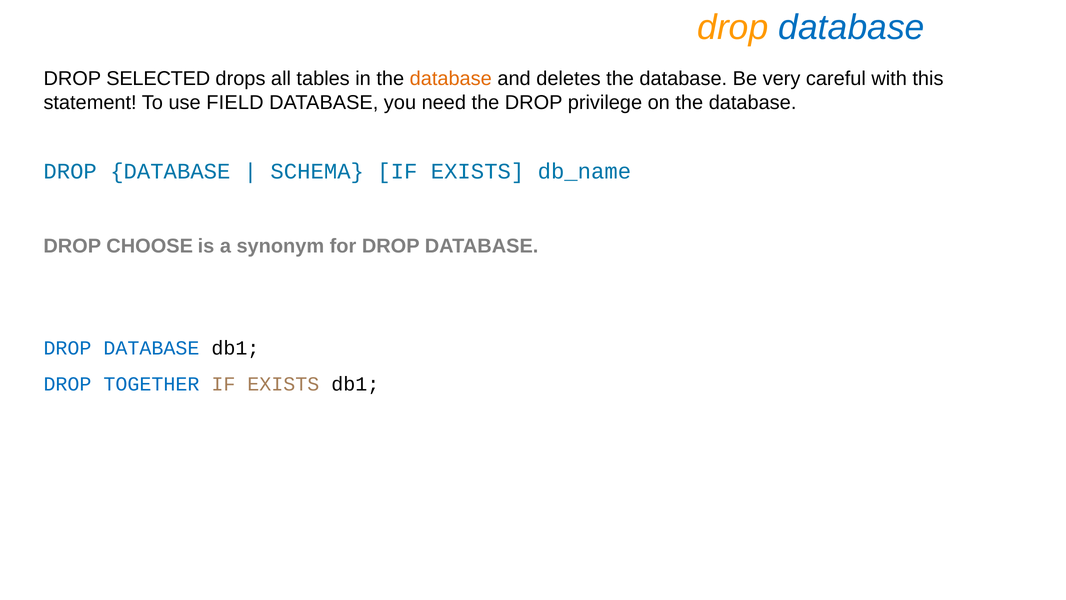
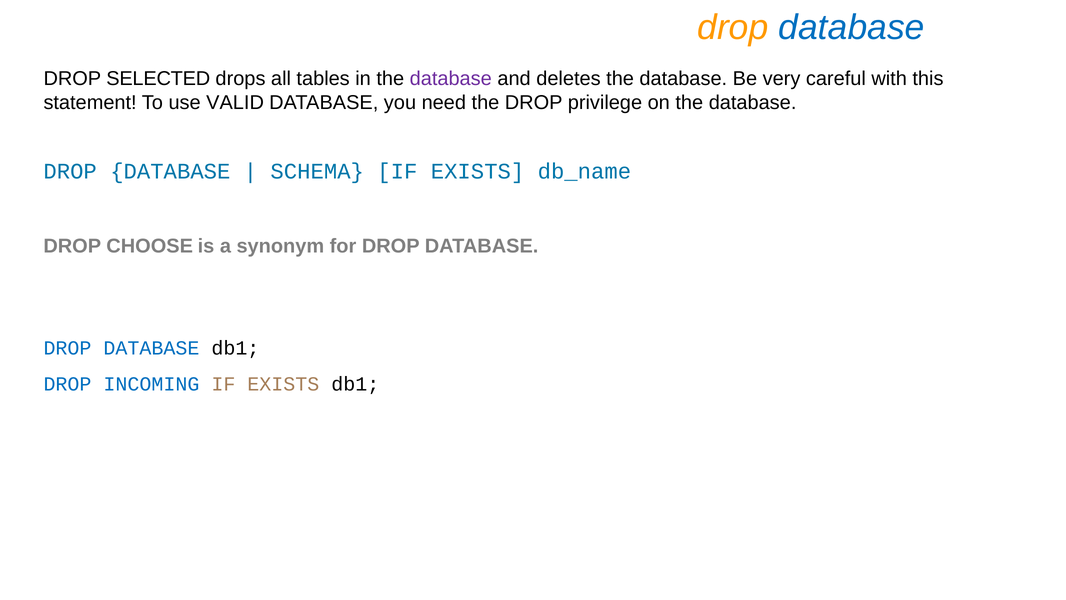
database colour: orange -> purple (451, 79)
FIELD: FIELD -> VALID (235, 103)
TOGETHER: TOGETHER -> INCOMING (151, 384)
